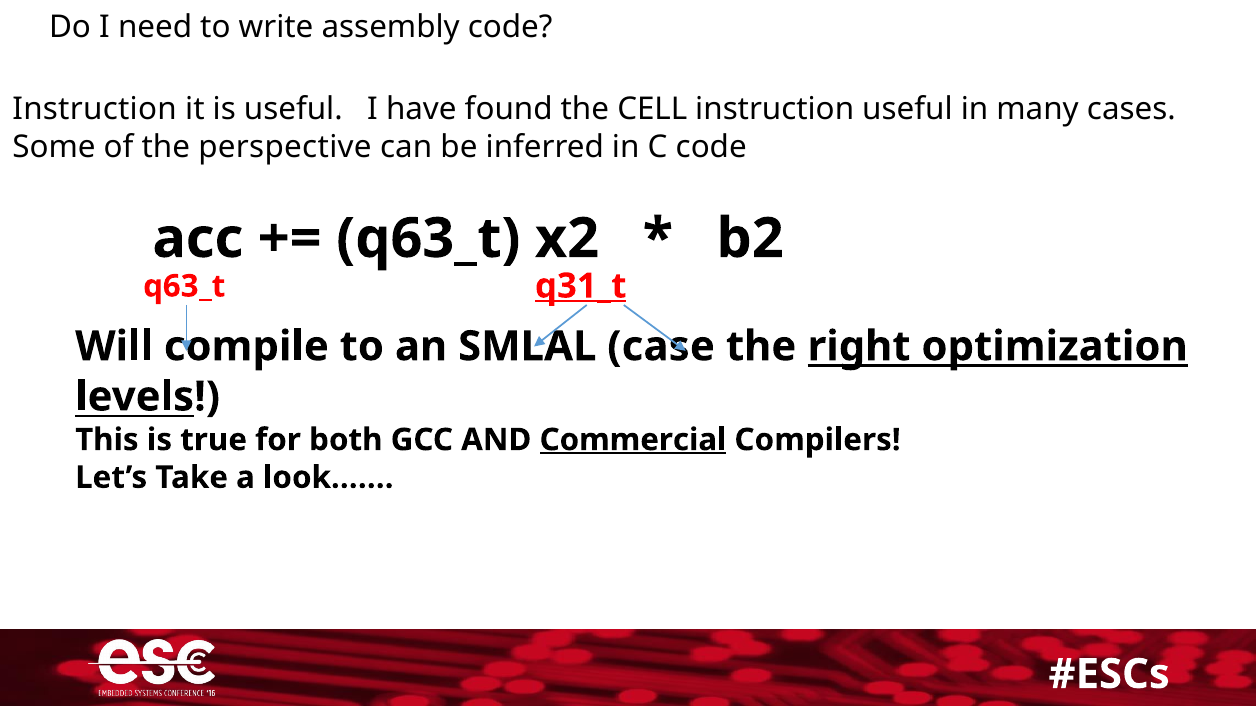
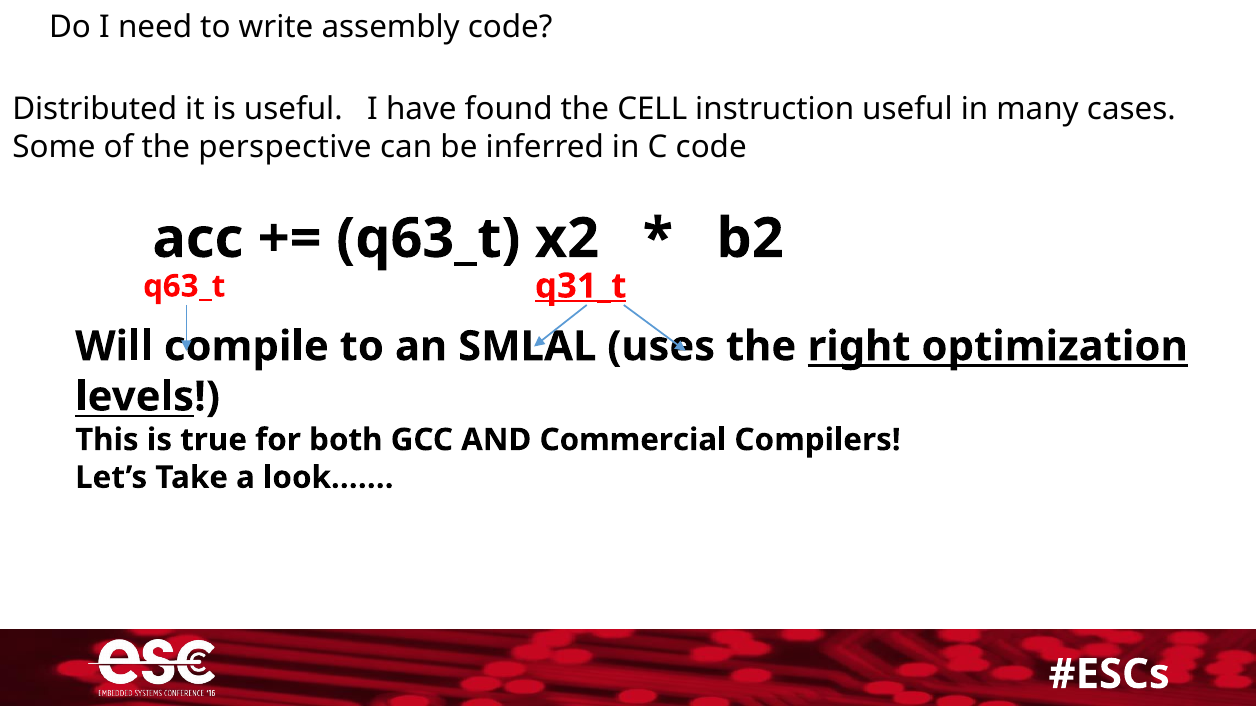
Instruction: Instruction -> Distributed (95, 109)
case: case -> uses (661, 347)
Commercial underline: present -> none (633, 440)
